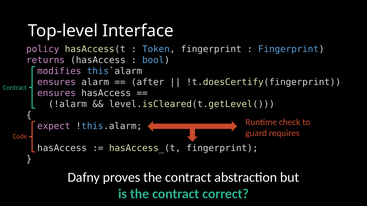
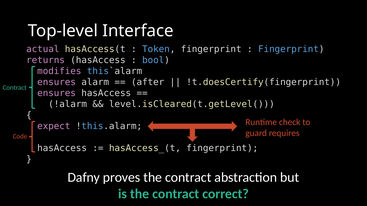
policy: policy -> actual (43, 49)
